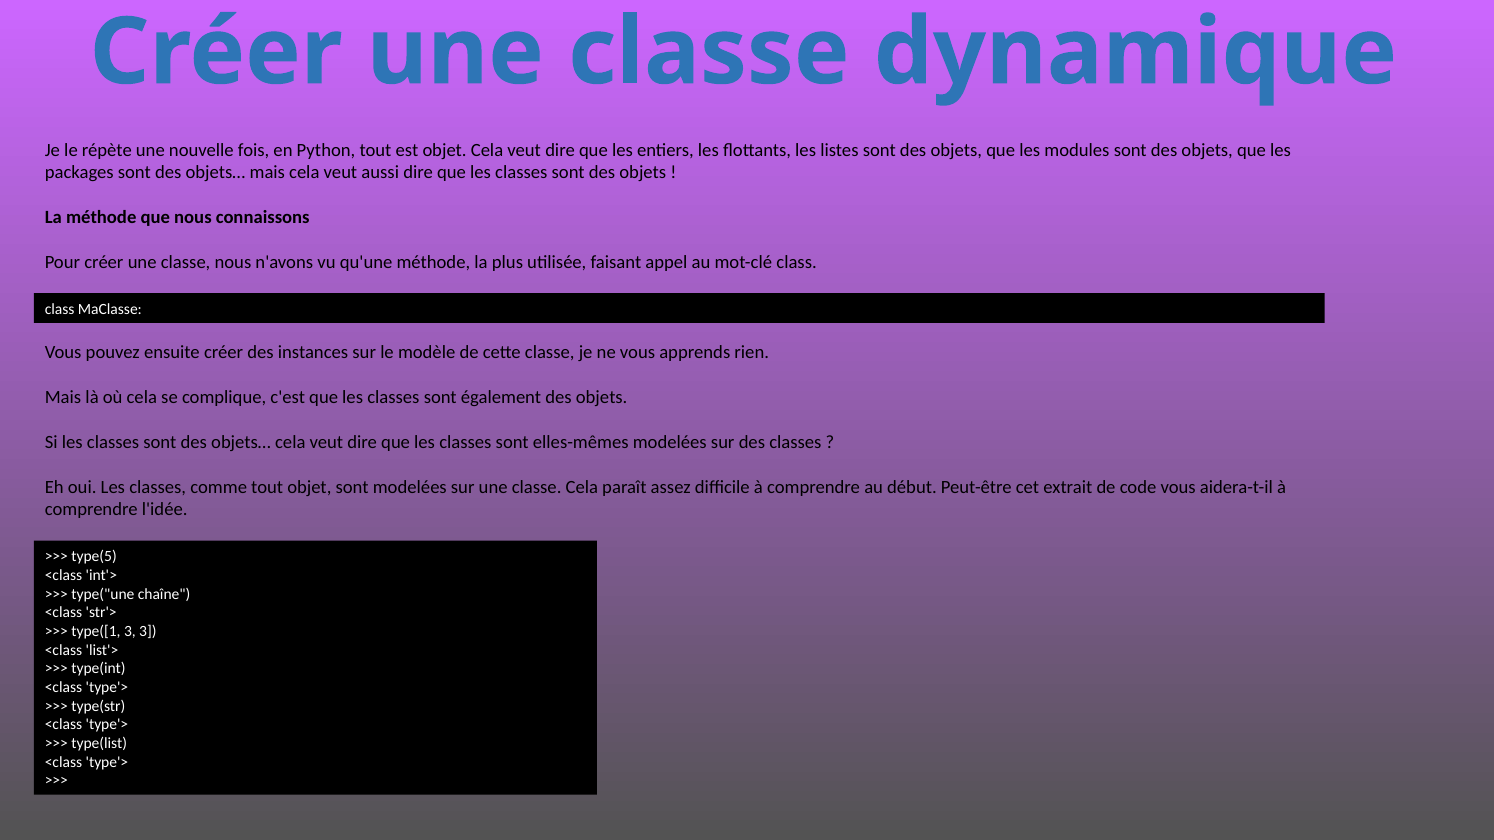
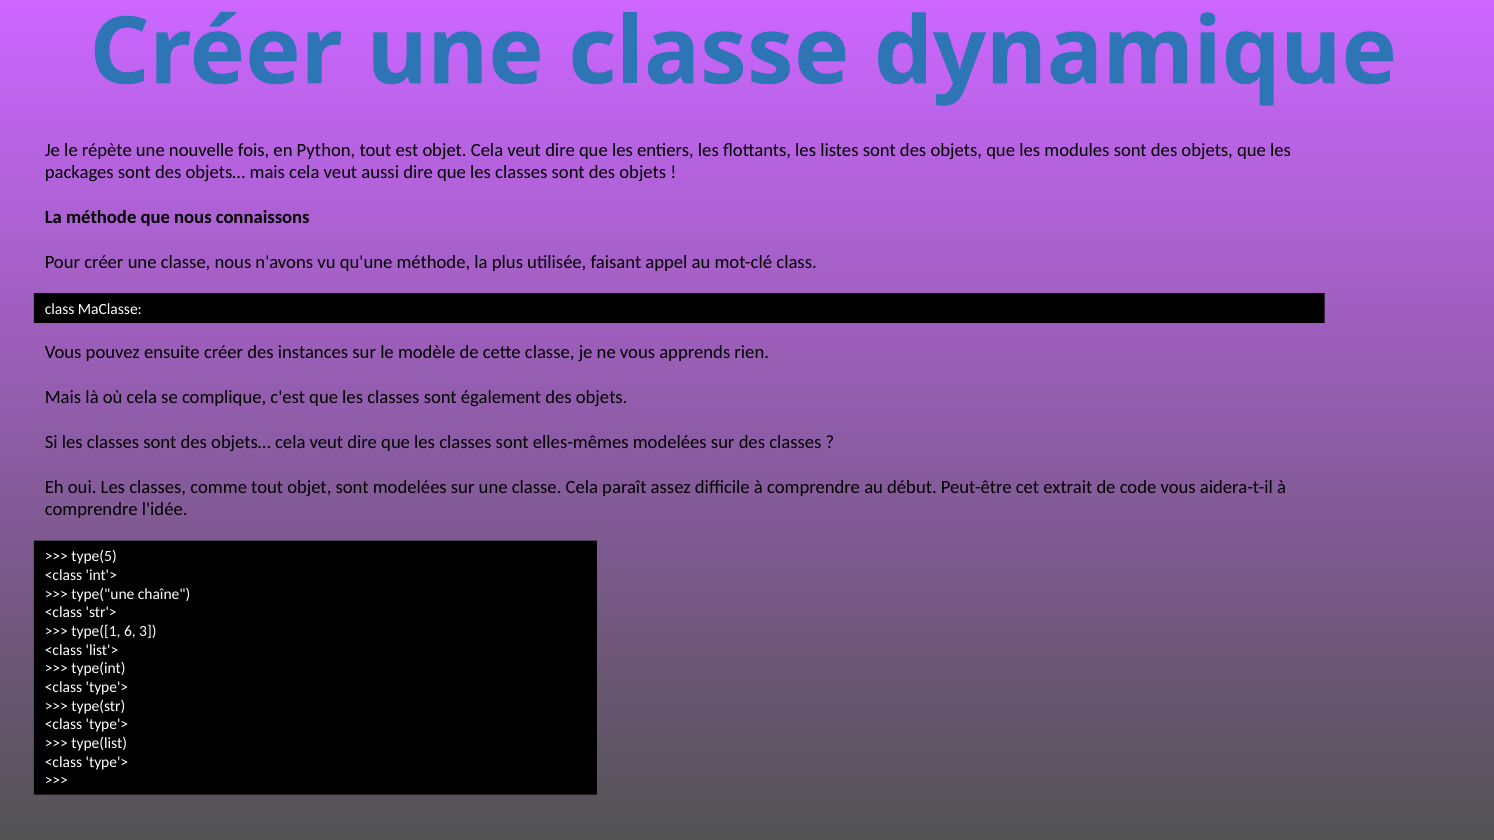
type([1 3: 3 -> 6 (130, 632)
